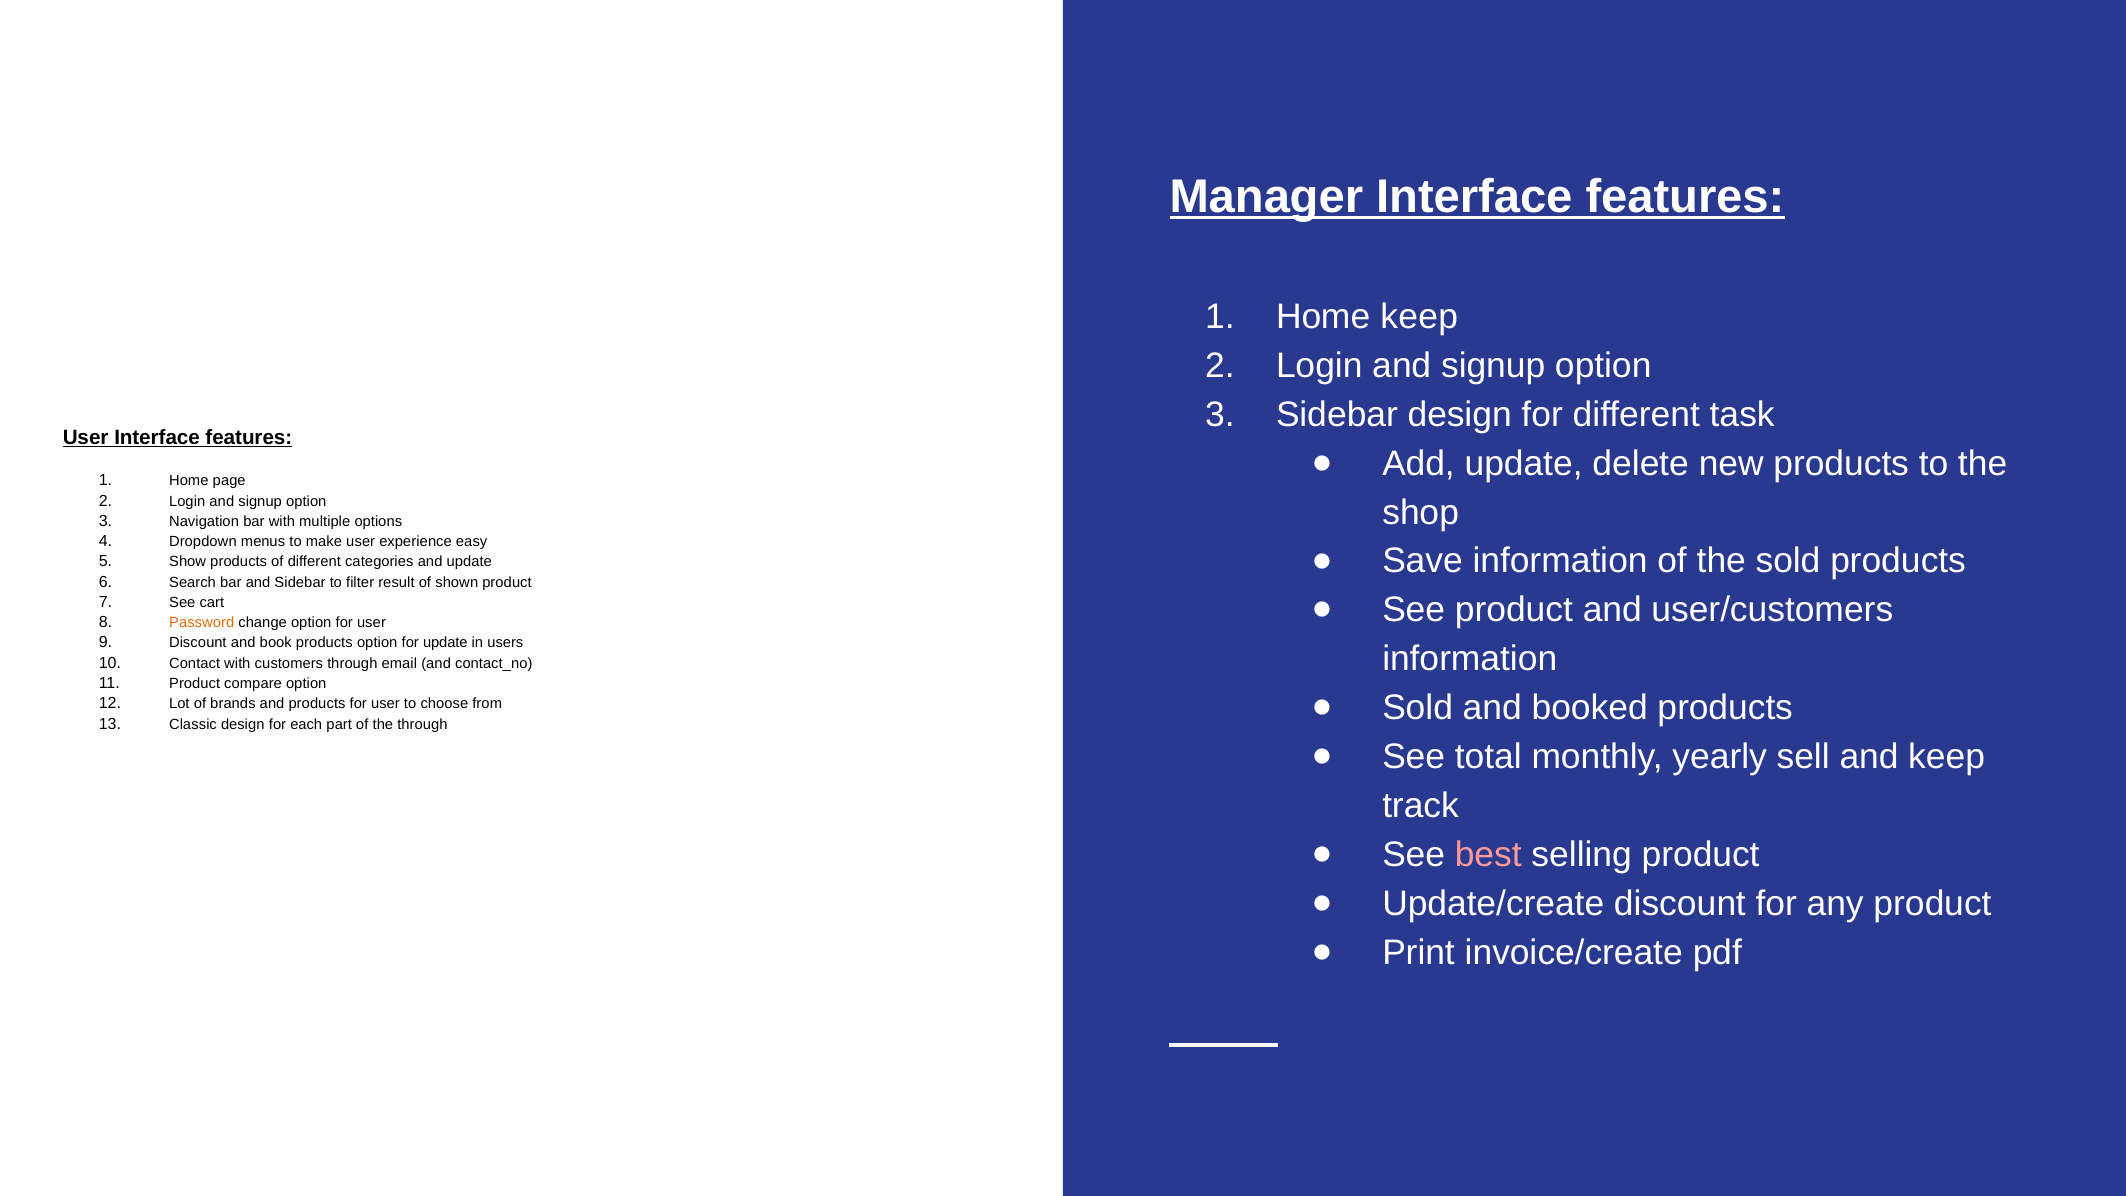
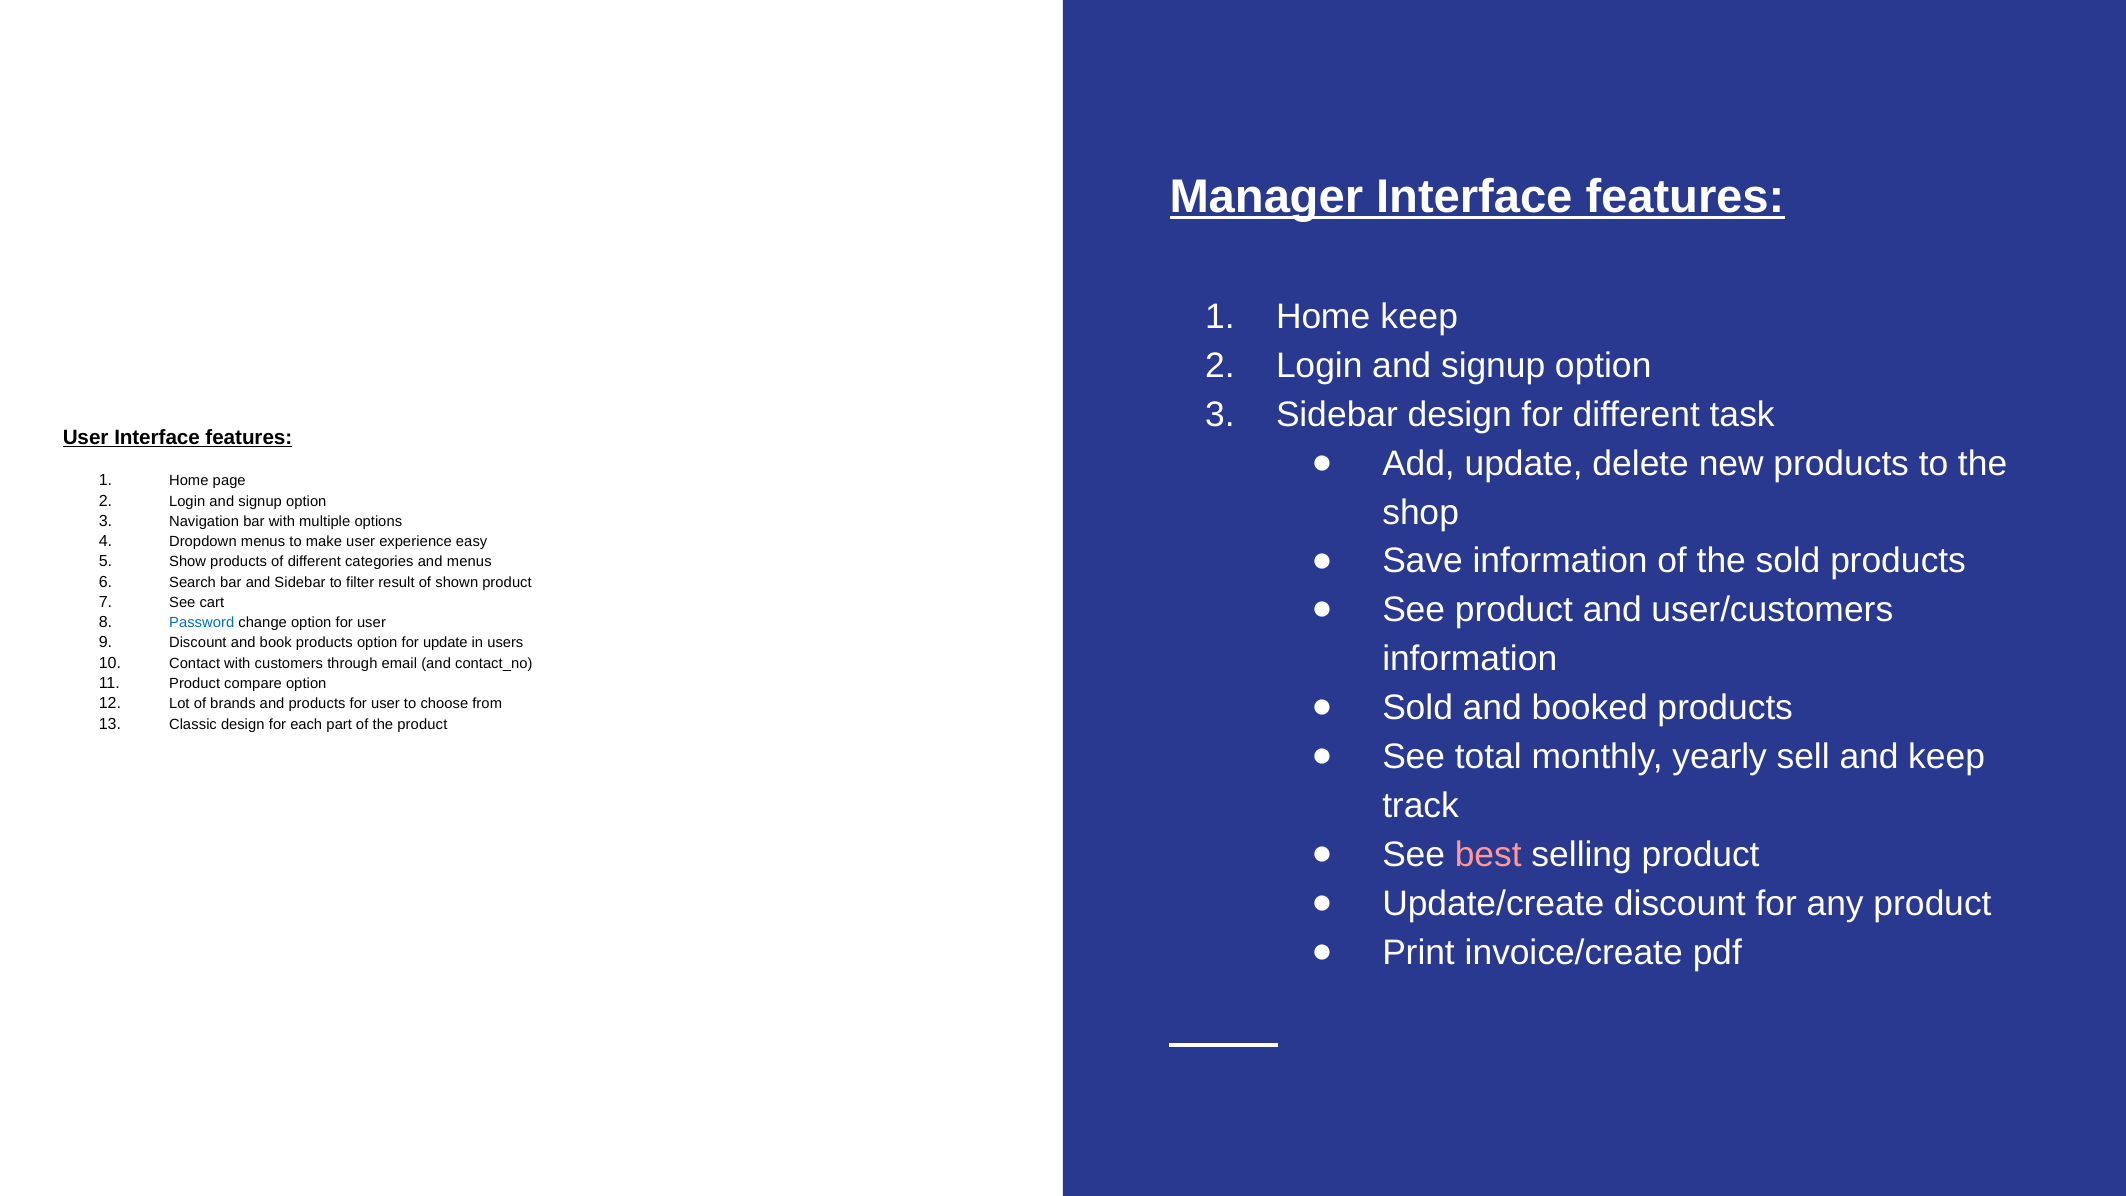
and update: update -> menus (469, 562)
Password colour: orange -> blue (202, 623)
the through: through -> product (422, 724)
